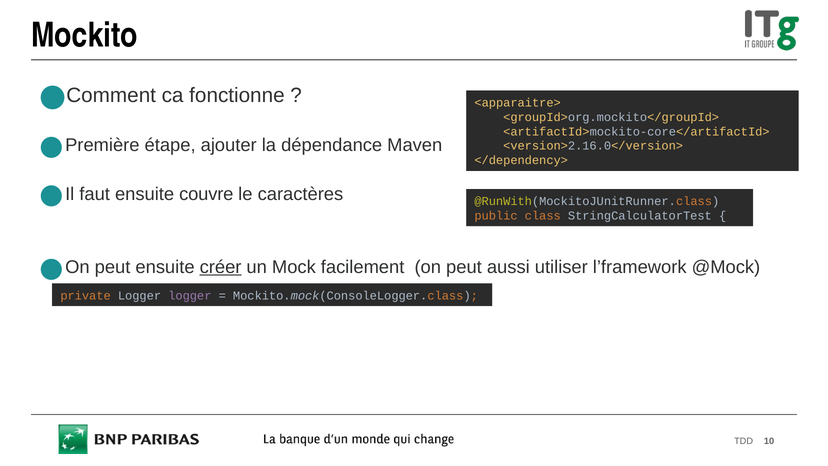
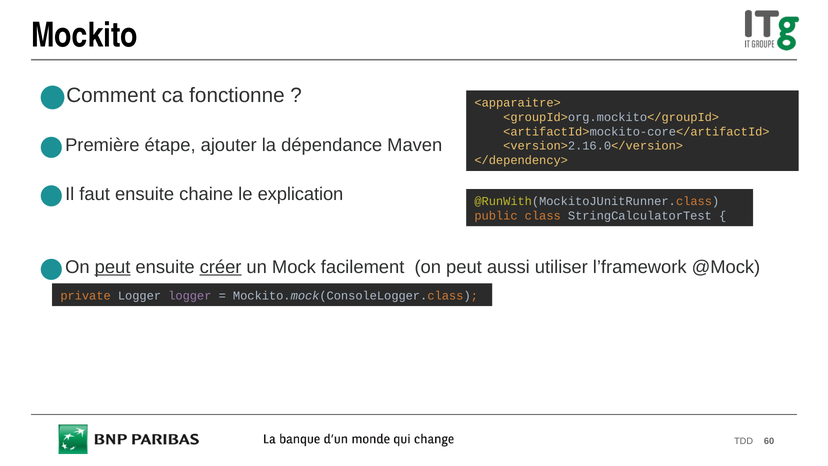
couvre: couvre -> chaine (206, 194)
caractères: caractères -> explication (300, 194)
peut underline: none -> present (113, 267)
10: 10 -> 60 (769, 441)
